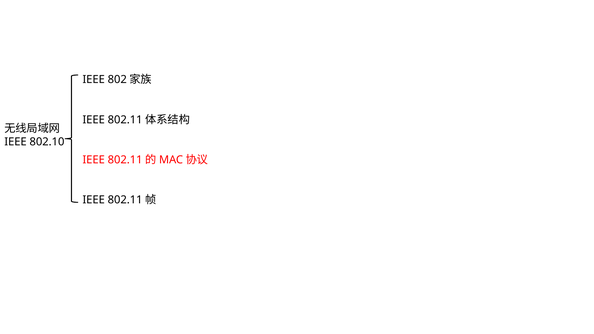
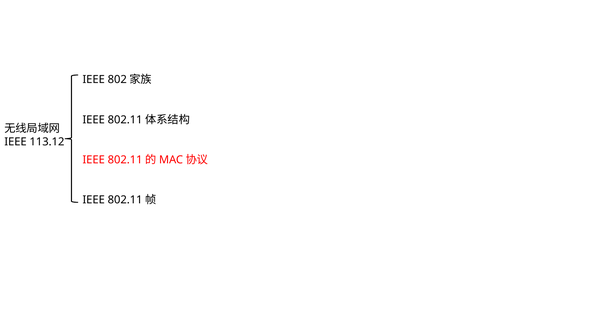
802.10: 802.10 -> 113.12 (47, 142)
